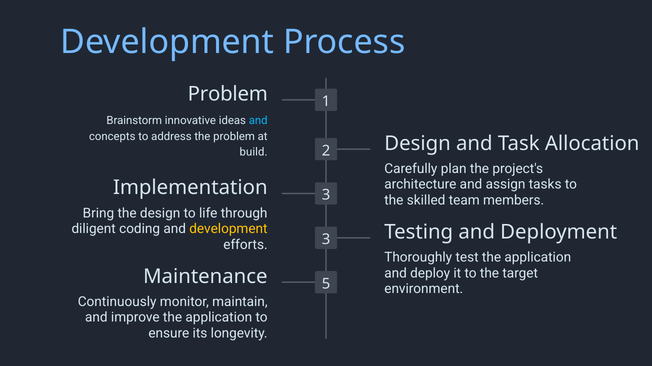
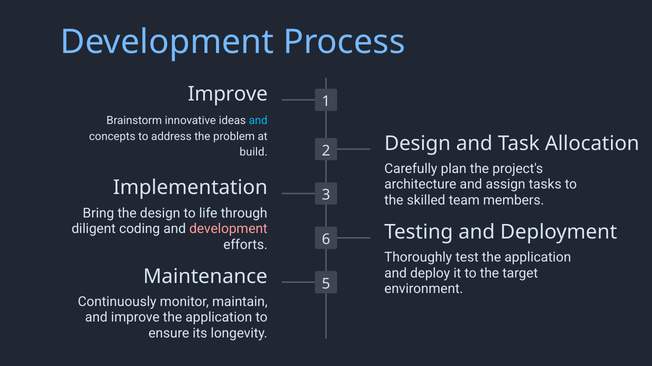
Problem: Problem -> Improve (228, 94)
development colour: yellow -> pink (228, 229)
efforts 3: 3 -> 6 (326, 240)
